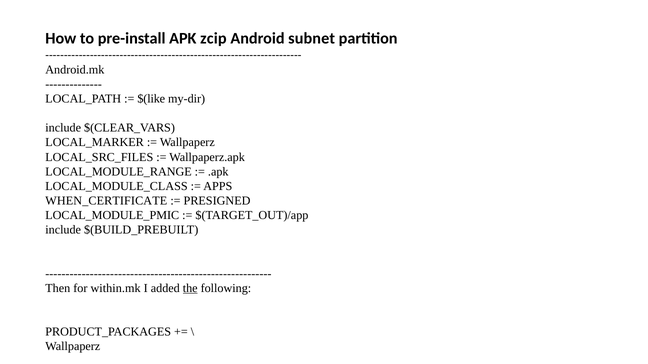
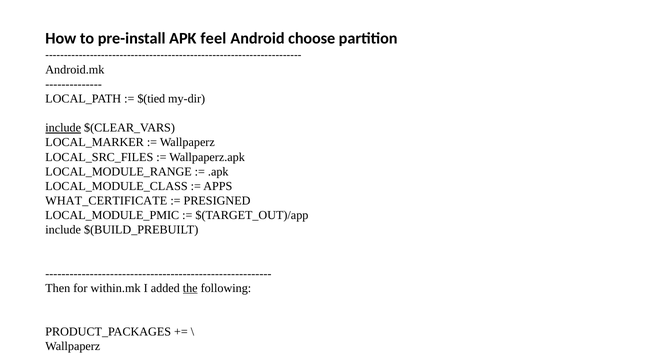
zcip: zcip -> feel (213, 38)
subnet: subnet -> choose (312, 38)
$(like: $(like -> $(tied (151, 99)
include underline: none -> present (63, 128)
WHEN_CERTIFICATE: WHEN_CERTIFICATE -> WHAT_CERTIFICATE (106, 201)
